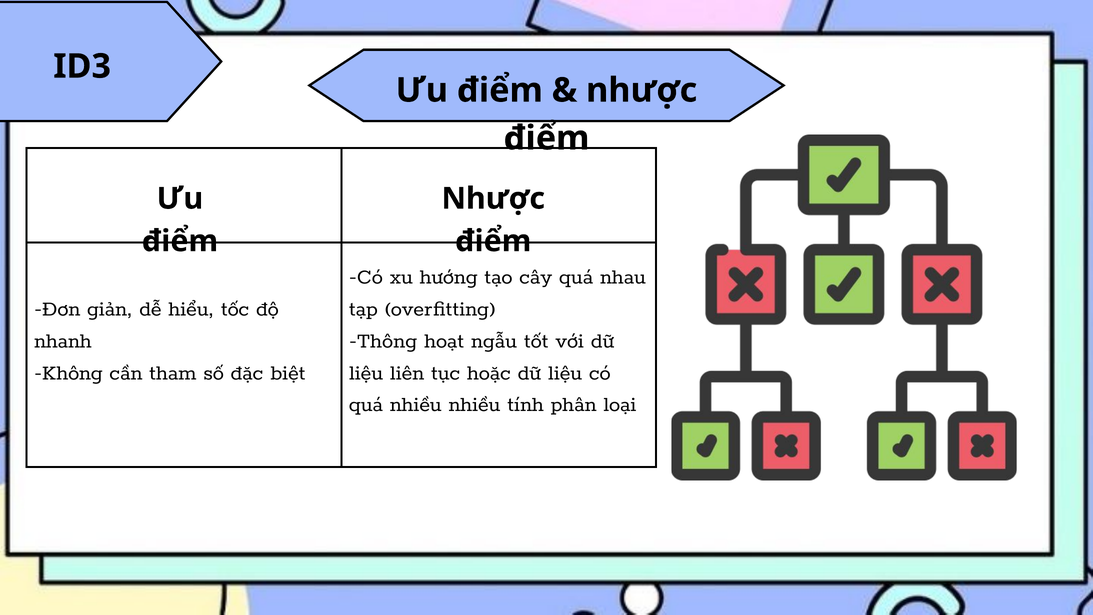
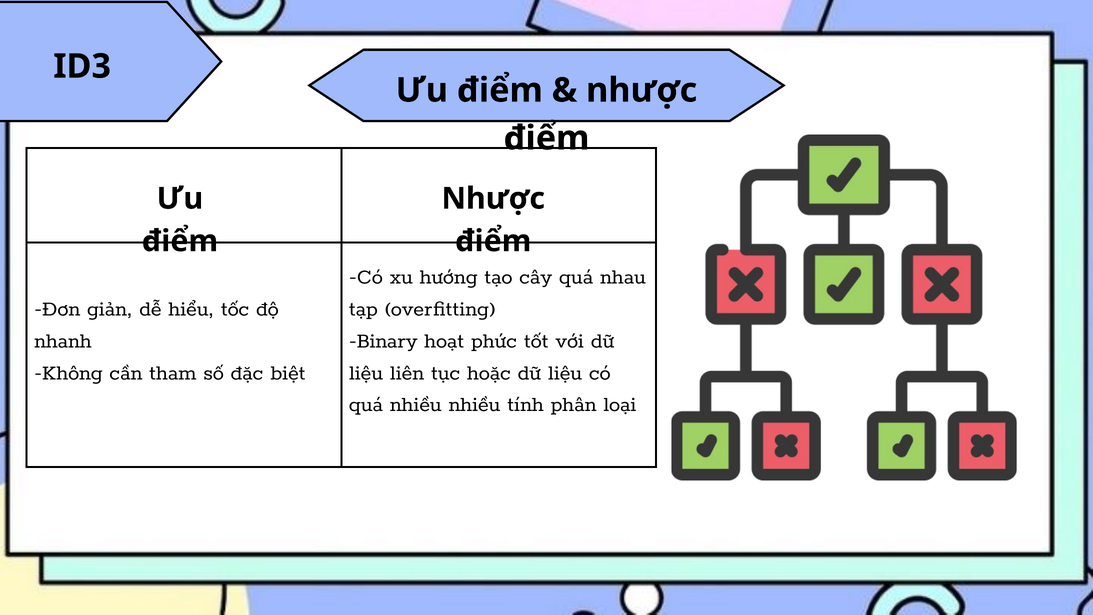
Thông: Thông -> Binary (383, 340)
ngẫu: ngẫu -> phức (494, 340)
